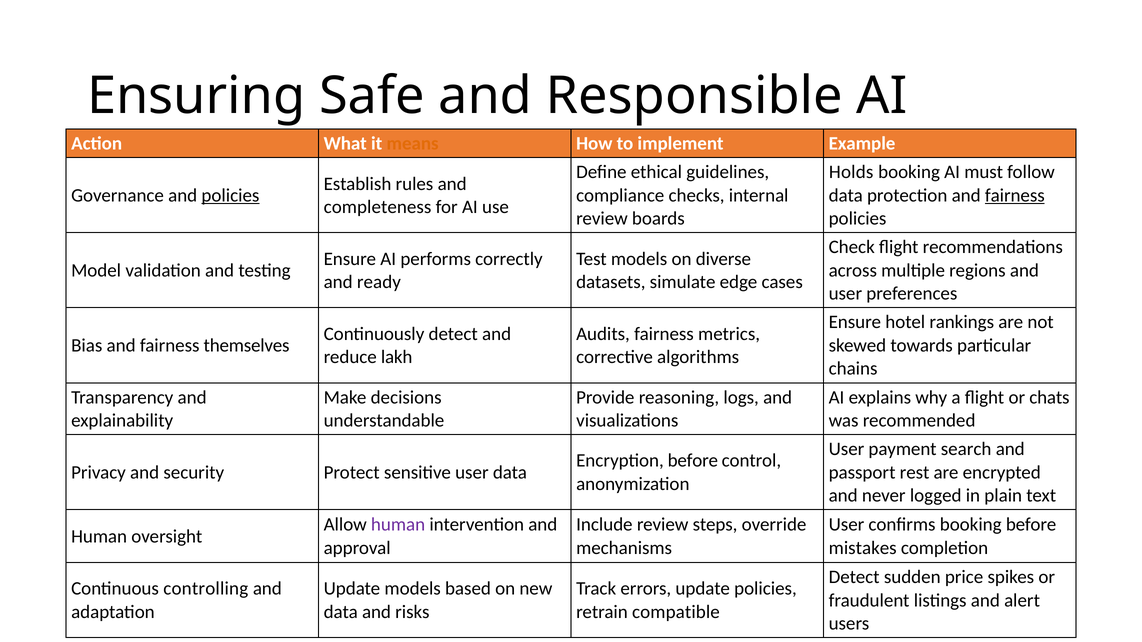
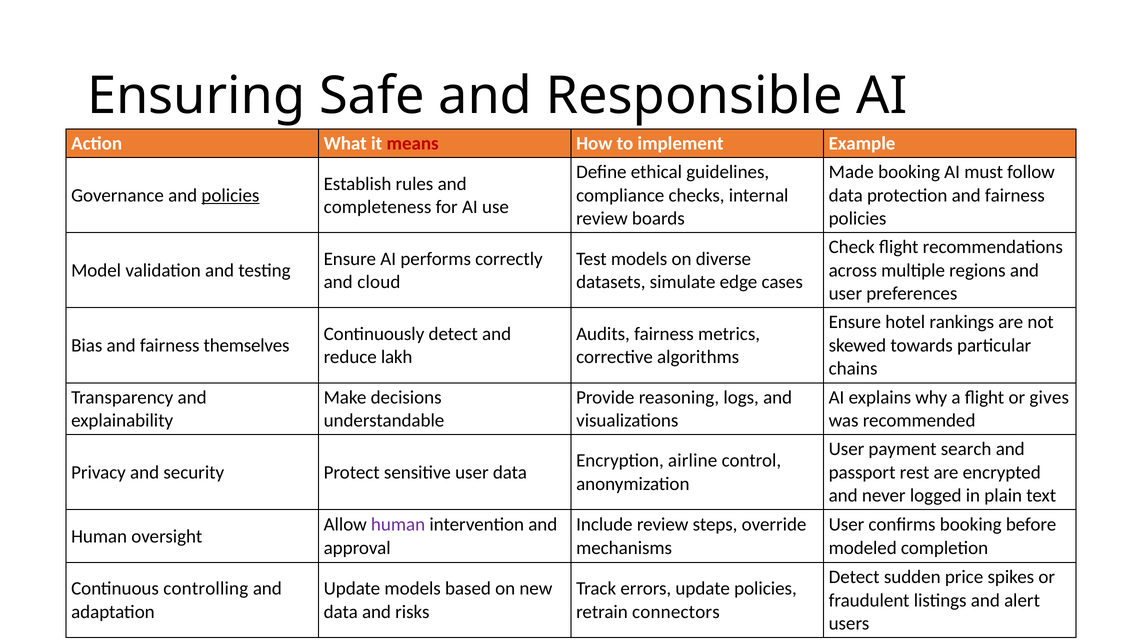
means colour: orange -> red (413, 144)
Holds: Holds -> Made (851, 172)
fairness underline: present -> none (1015, 195)
ready: ready -> cloud (379, 282)
chats: chats -> gives (1049, 397)
Encryption before: before -> airline (693, 461)
mistakes: mistakes -> modeled (863, 548)
compatible: compatible -> connectors (676, 612)
